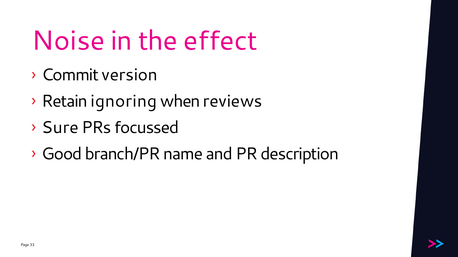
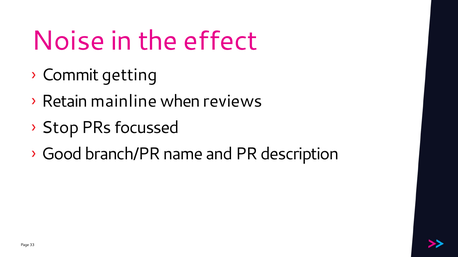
version: version -> getting (130, 75)
ignoring: ignoring -> mainline (124, 102)
Sure: Sure -> Stop (60, 128)
